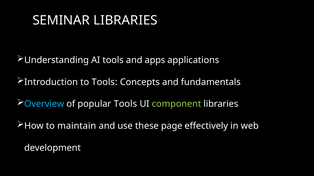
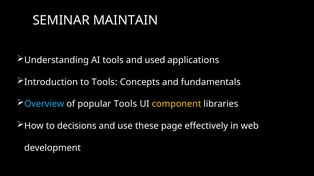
SEMINAR LIBRARIES: LIBRARIES -> MAINTAIN (126, 20)
apps: apps -> used (155, 60)
component colour: light green -> yellow (176, 104)
maintain: maintain -> decisions (77, 126)
